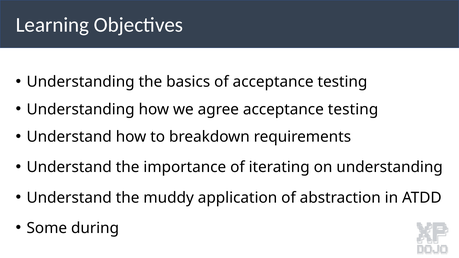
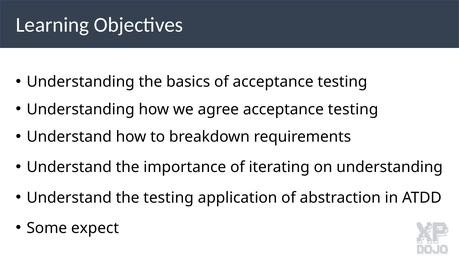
the muddy: muddy -> testing (169, 198)
during: during -> expect (95, 228)
